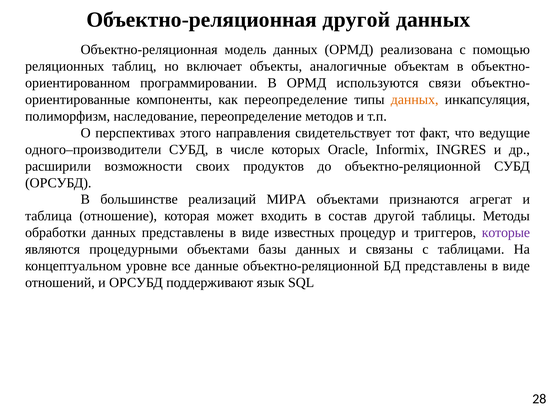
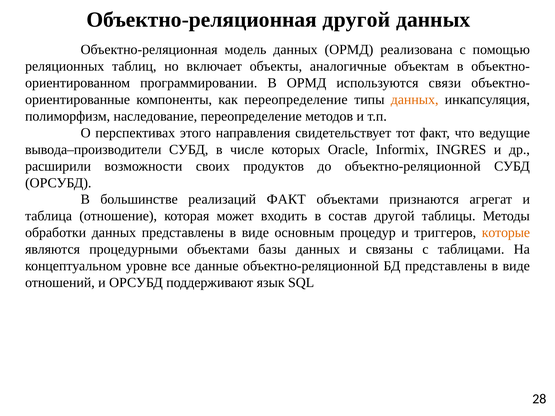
одного–производители: одного–производители -> вывода–производители (93, 150)
реализаций МИРА: МИРА -> ФАКТ (286, 200)
известных: известных -> основным (304, 233)
которые colour: purple -> orange (506, 233)
